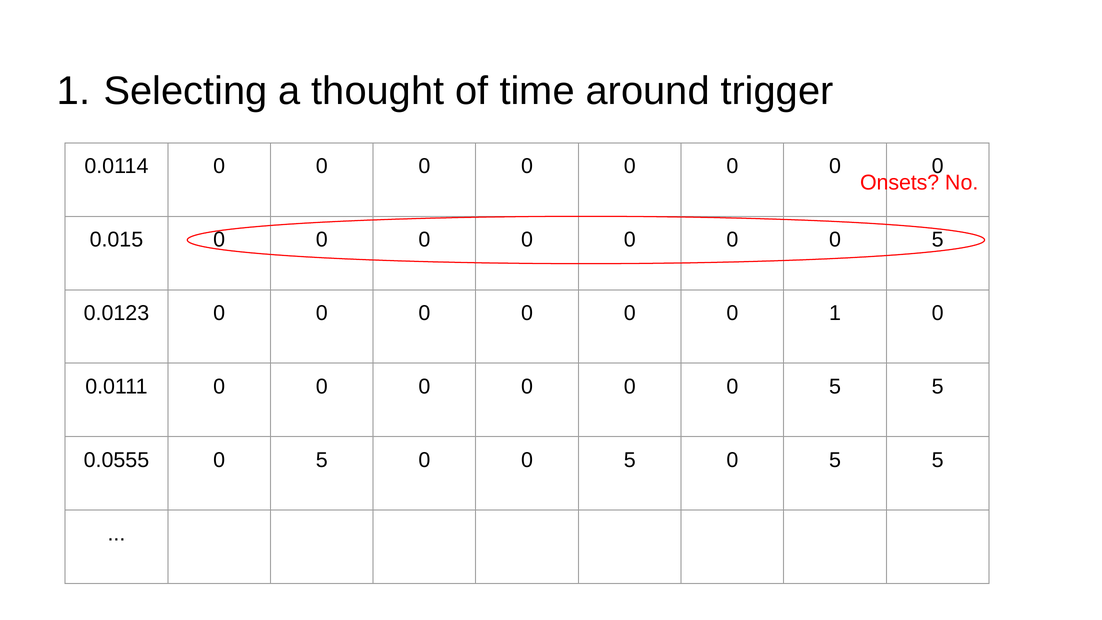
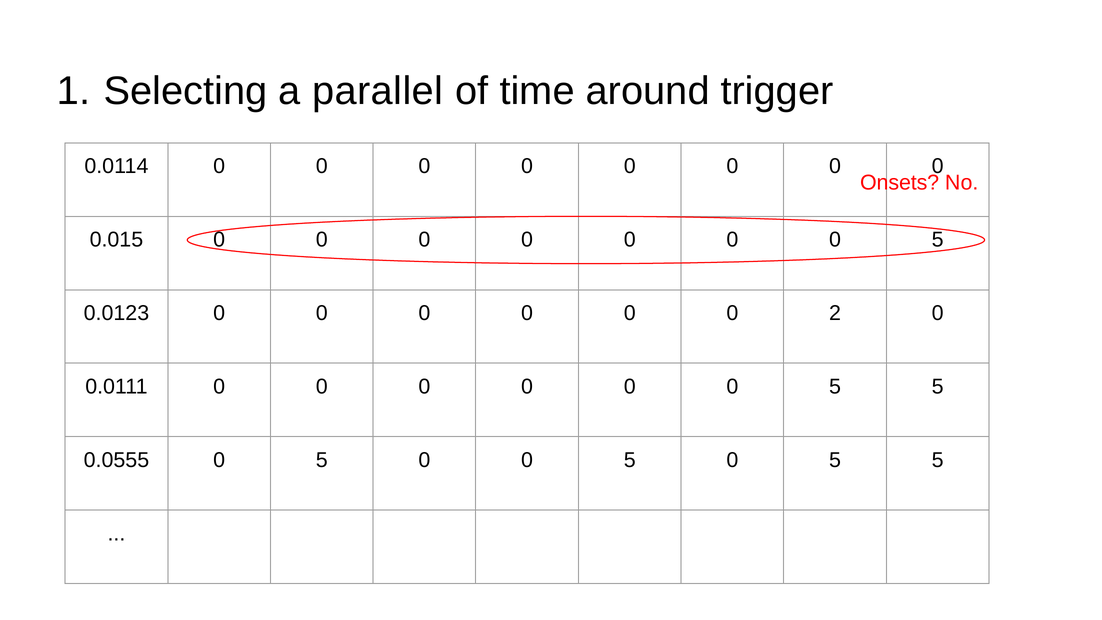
thought: thought -> parallel (378, 91)
0 1: 1 -> 2 (835, 313)
